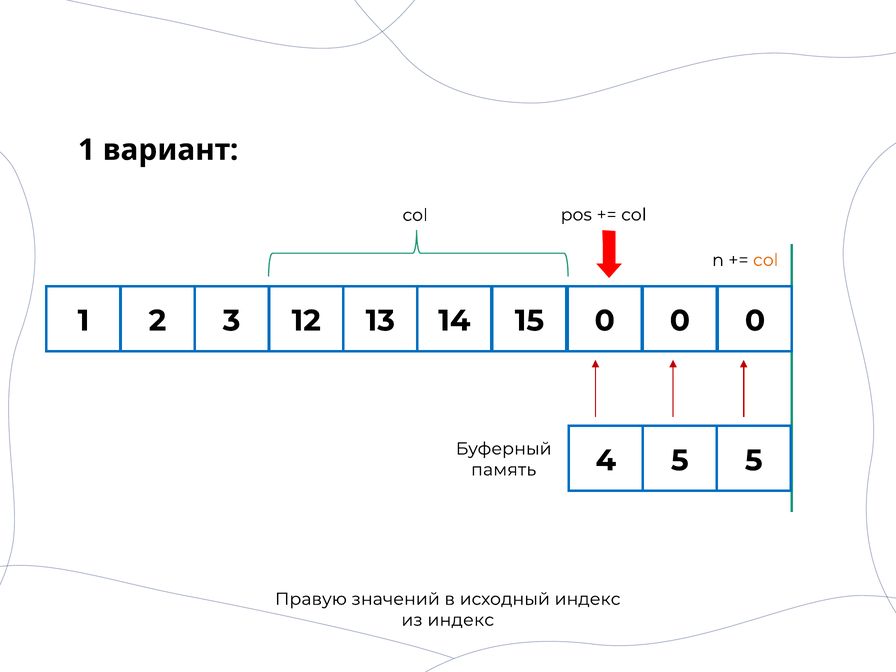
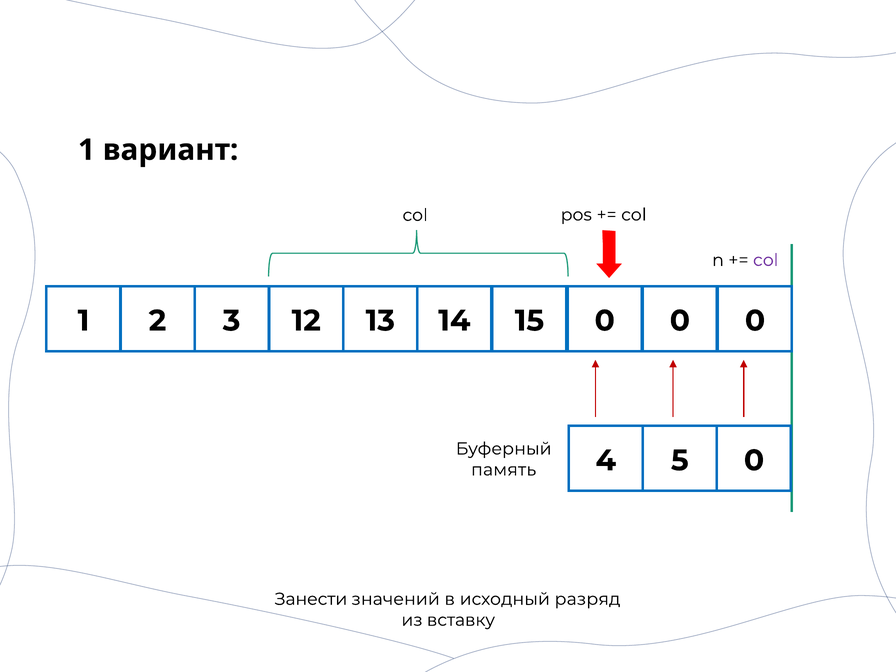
col colour: orange -> purple (766, 260)
5 5: 5 -> 0 (754, 460)
Правую: Правую -> Занести (311, 599)
индекс: индекс -> разряд (587, 599)
из индекс: индекс -> вставку (461, 620)
